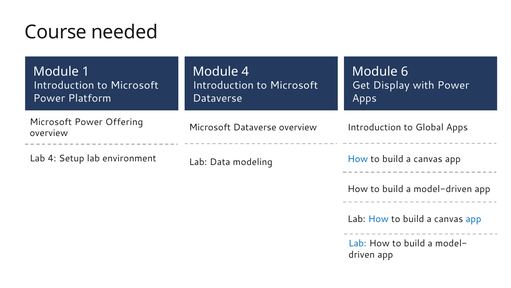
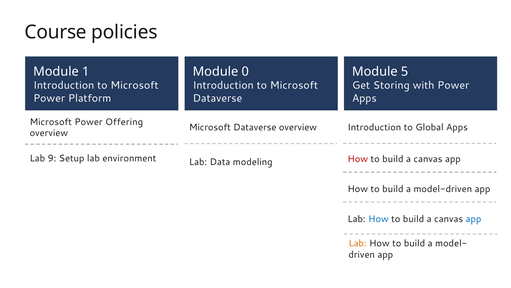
needed: needed -> policies (124, 32)
Module 4: 4 -> 0 (245, 71)
6: 6 -> 5 (405, 71)
Display: Display -> Storing (391, 85)
Lab 4: 4 -> 9 (52, 158)
How colour: blue -> red (358, 159)
Lab colour: blue -> orange (357, 243)
